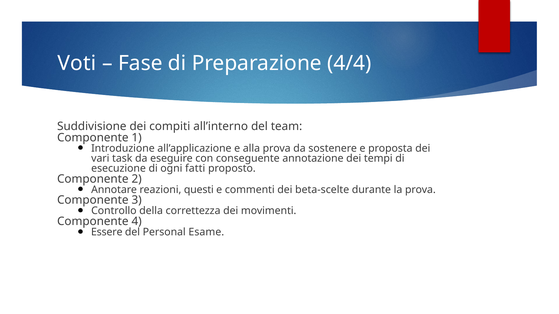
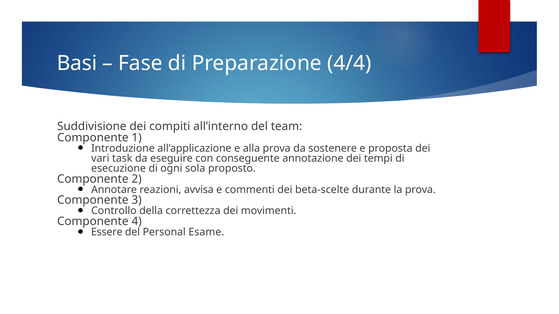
Voti: Voti -> Basi (77, 63)
fatti: fatti -> sola (195, 169)
questi: questi -> avvisa (199, 190)
